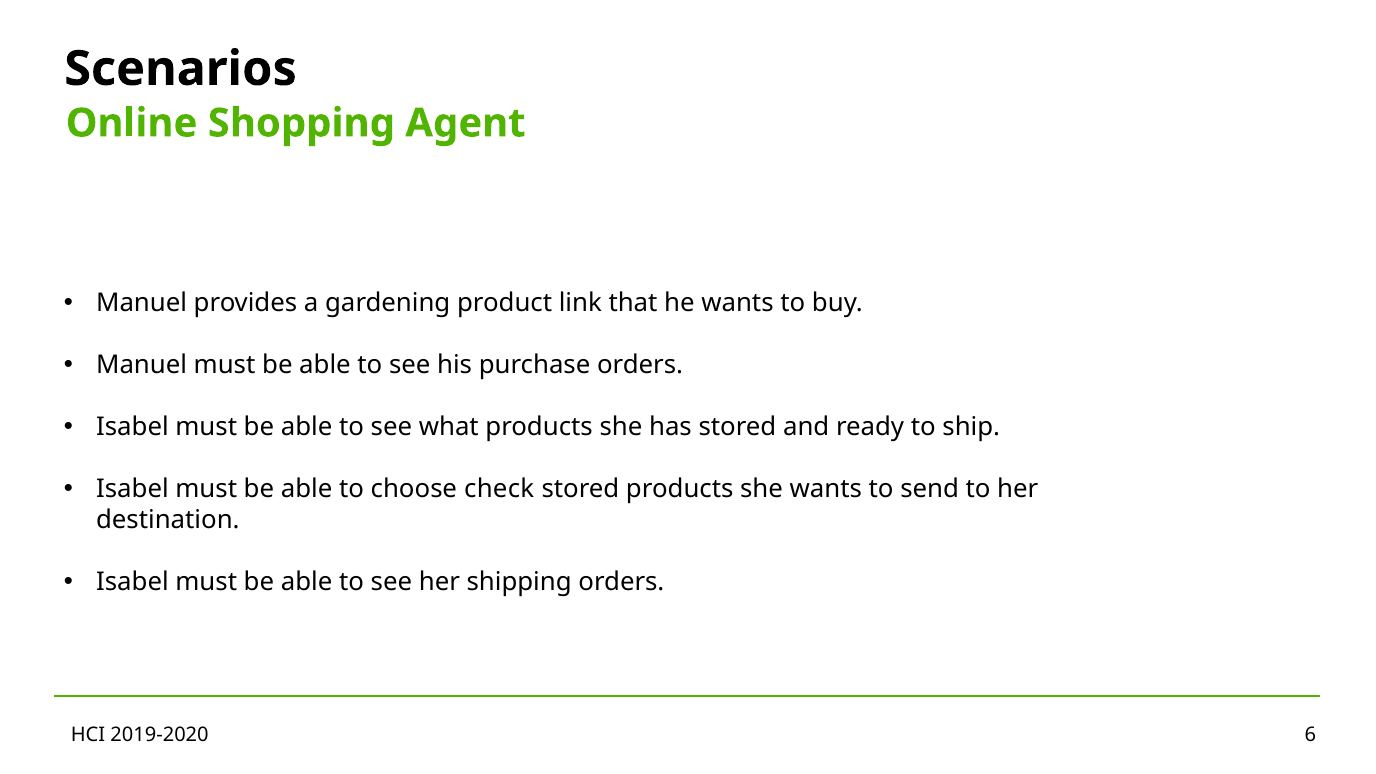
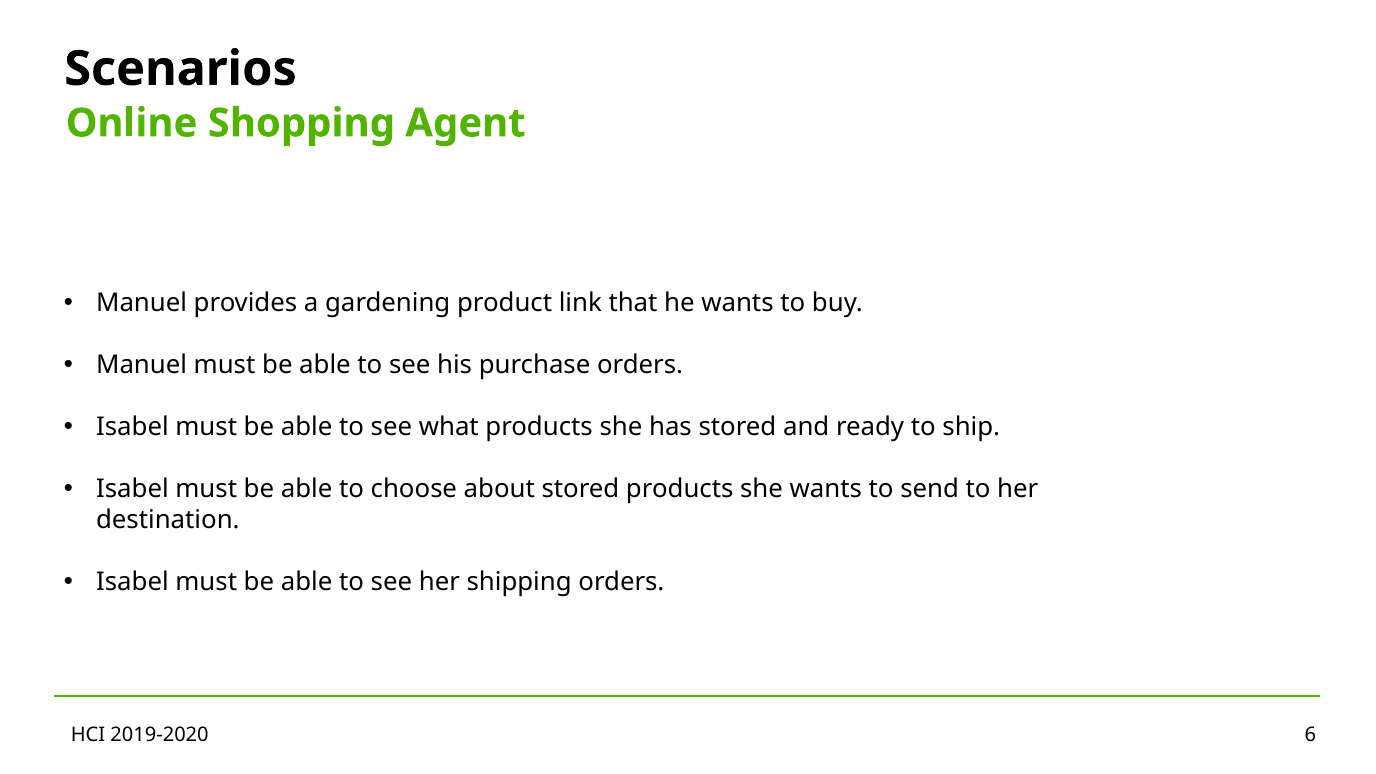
check: check -> about (499, 489)
